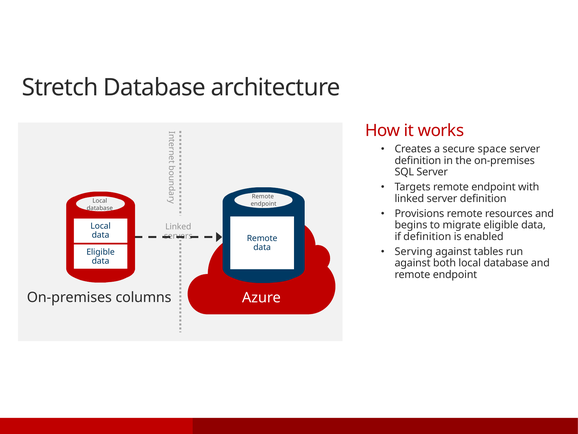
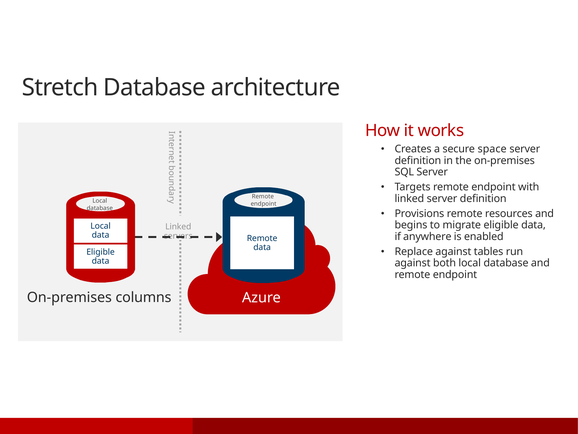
if definition: definition -> anywhere (427, 236)
Serving: Serving -> Replace (414, 251)
